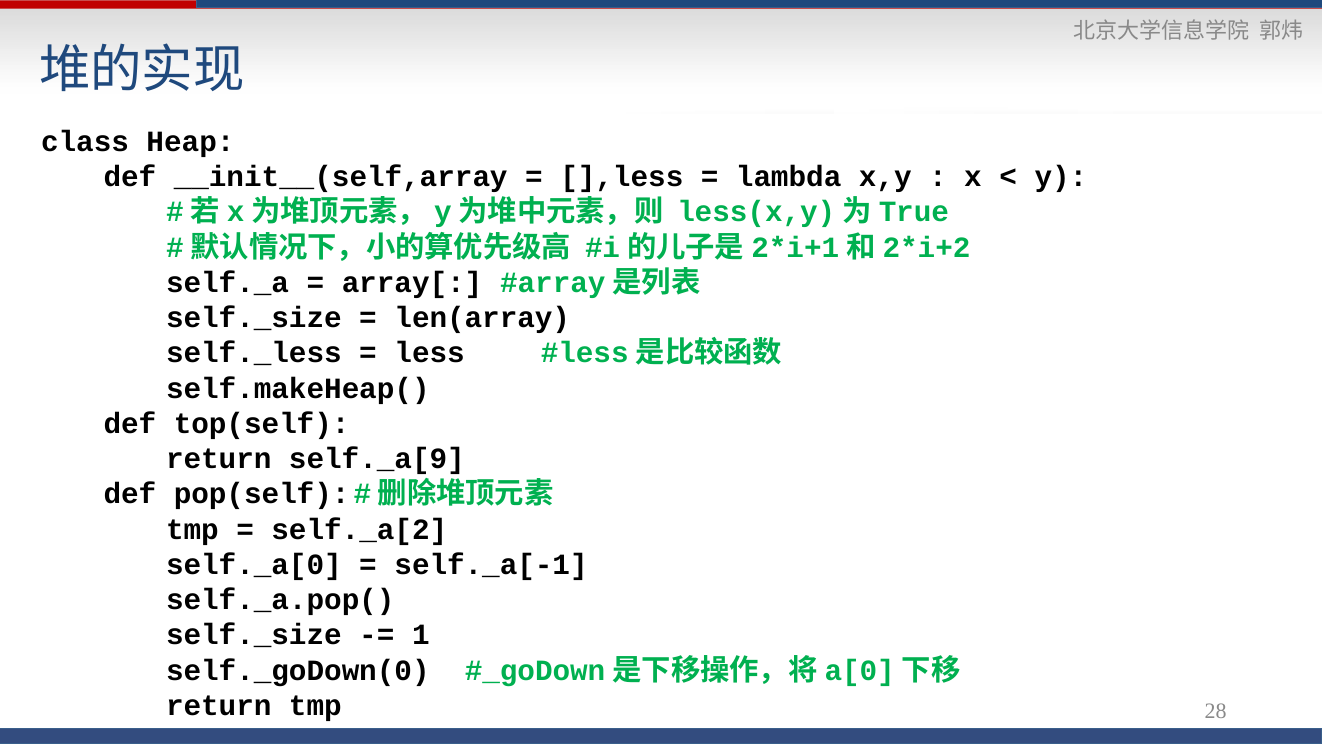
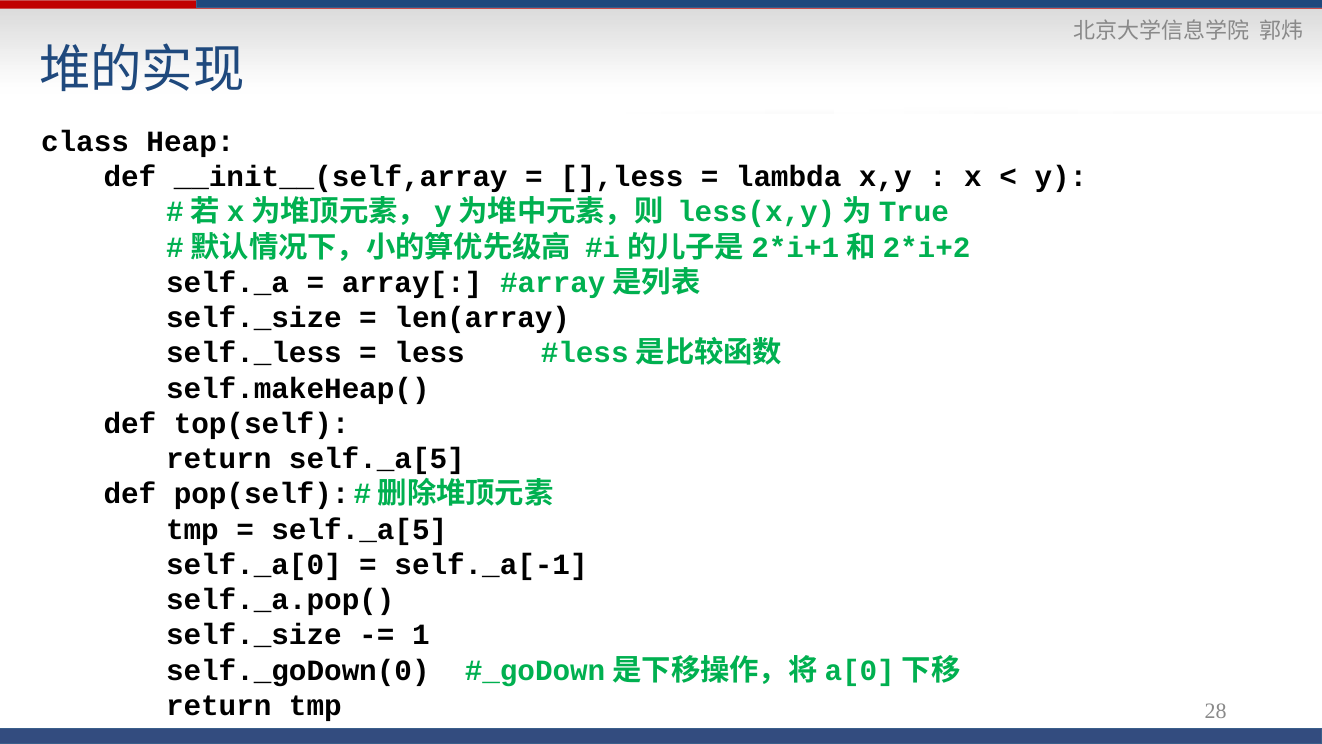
return self._a[9: self._a[9 -> self._a[5 (377, 459)
self._a[2: self._a[2 -> self._a[5 (359, 529)
